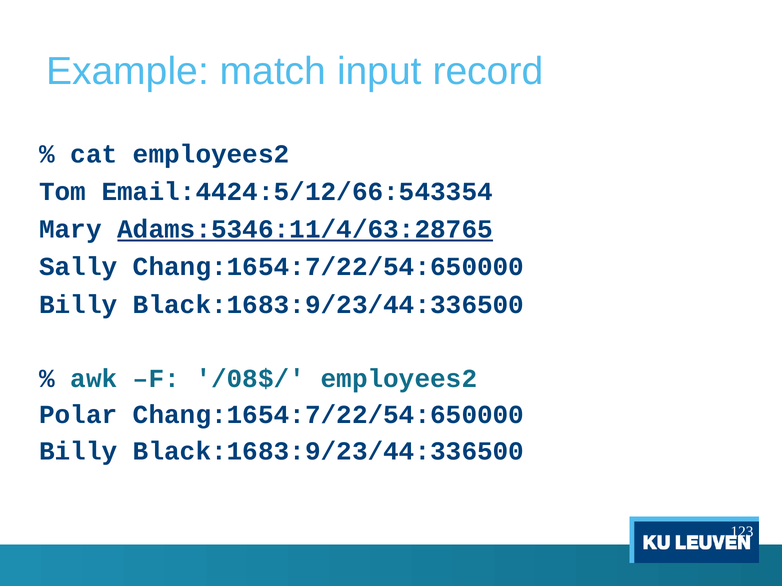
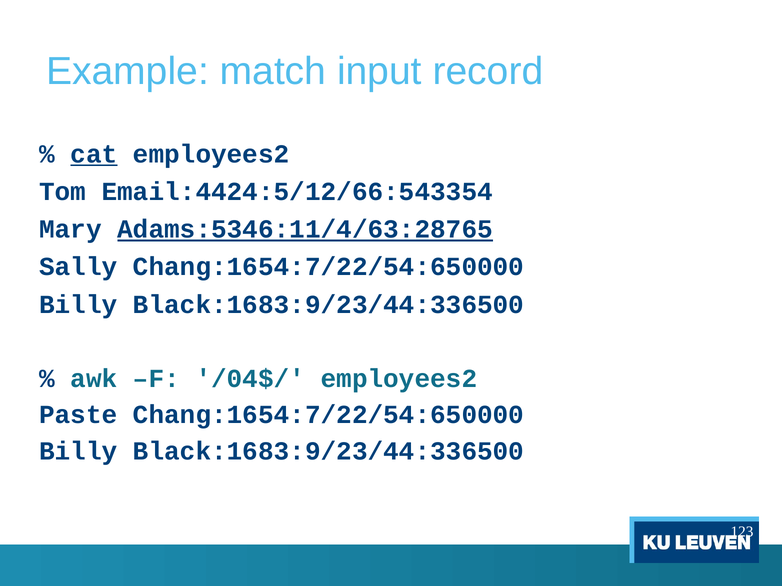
cat underline: none -> present (94, 154)
/08$/: /08$/ -> /04$/ (250, 379)
Polar: Polar -> Paste (78, 415)
